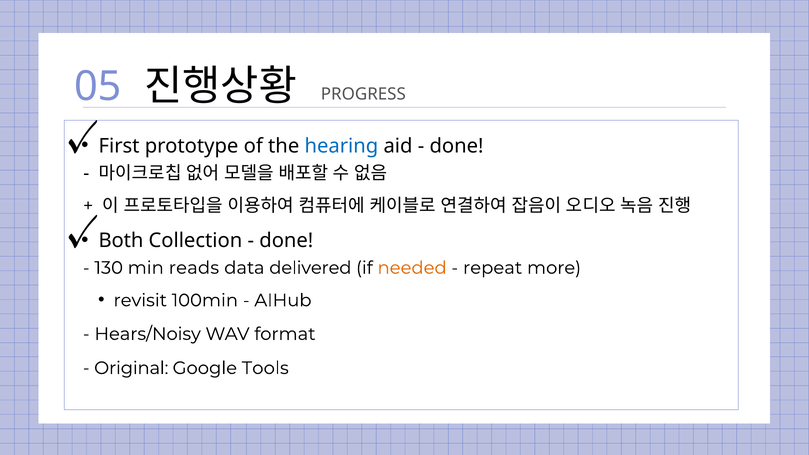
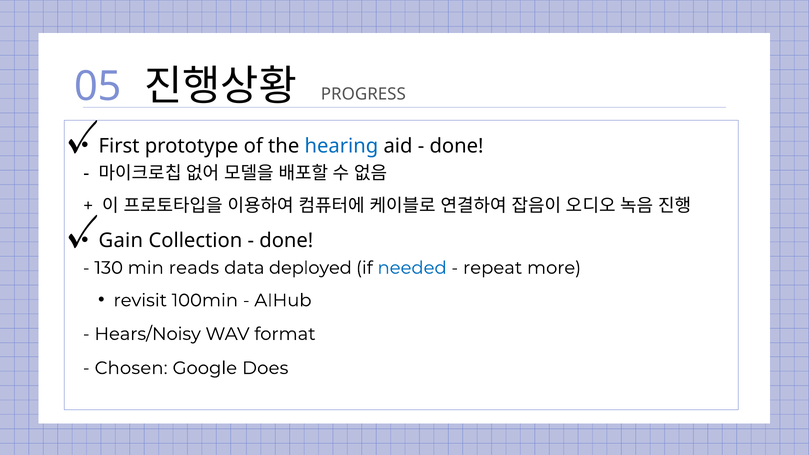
Both: Both -> Gain (121, 241)
delivered: delivered -> deployed (310, 268)
needed colour: orange -> blue (412, 268)
Original: Original -> Chosen (131, 368)
Tools: Tools -> Does (265, 368)
